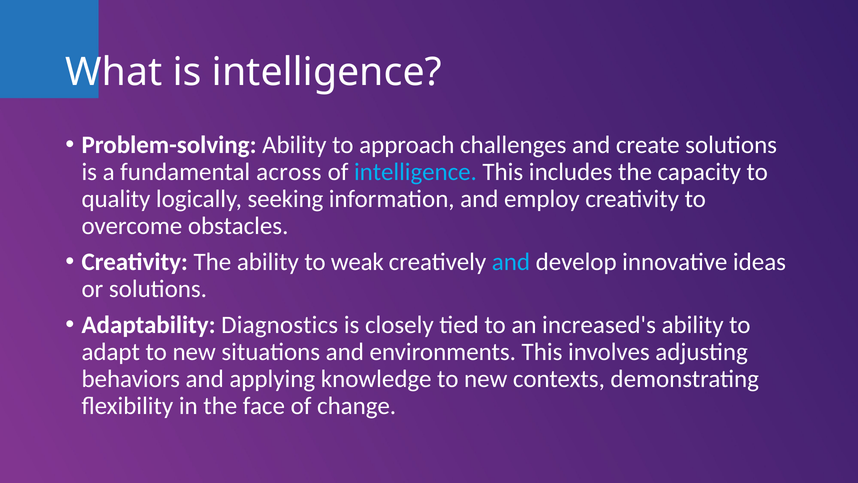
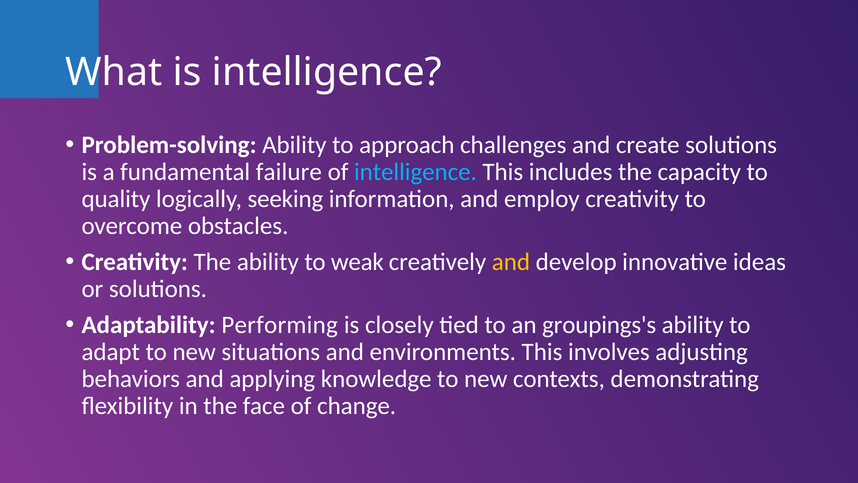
across: across -> failure (289, 172)
and colour: light blue -> yellow (511, 262)
Diagnostics: Diagnostics -> Performing (280, 325)
increased's: increased's -> groupings's (599, 325)
